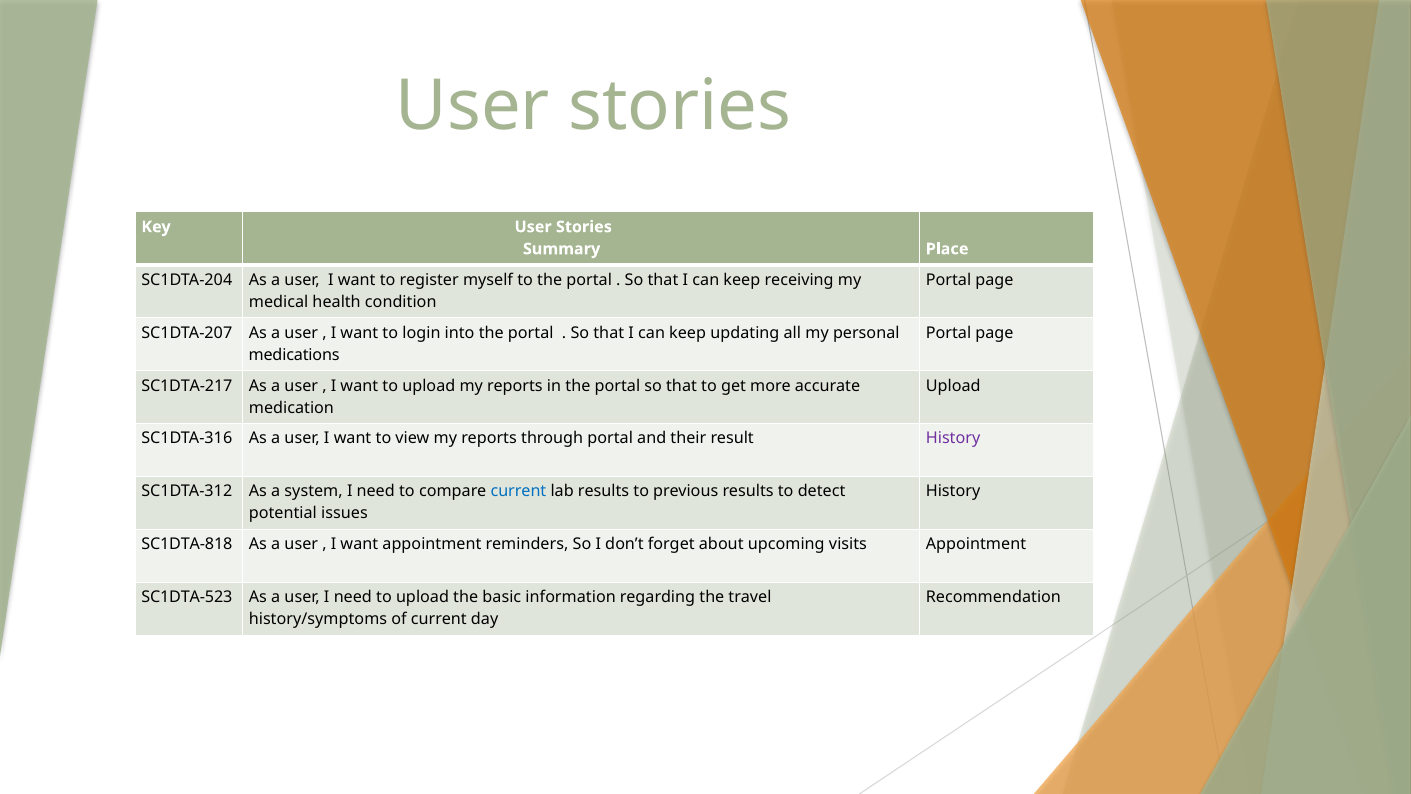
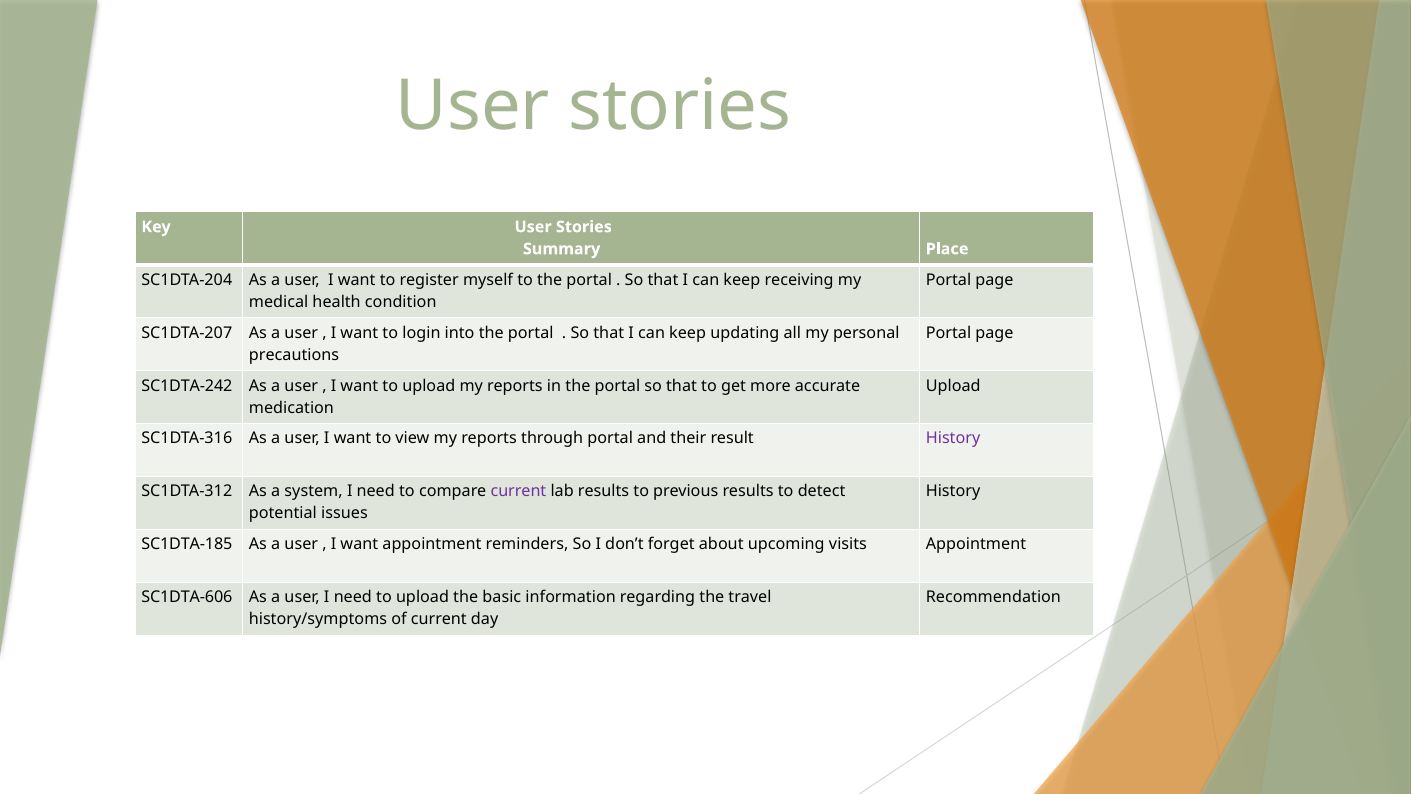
medications: medications -> precautions (294, 355)
SC1DTA-217: SC1DTA-217 -> SC1DTA-242 (187, 386)
current colour: blue -> purple (518, 491)
SC1DTA-818: SC1DTA-818 -> SC1DTA-185 (187, 544)
SC1DTA-523: SC1DTA-523 -> SC1DTA-606 (187, 597)
